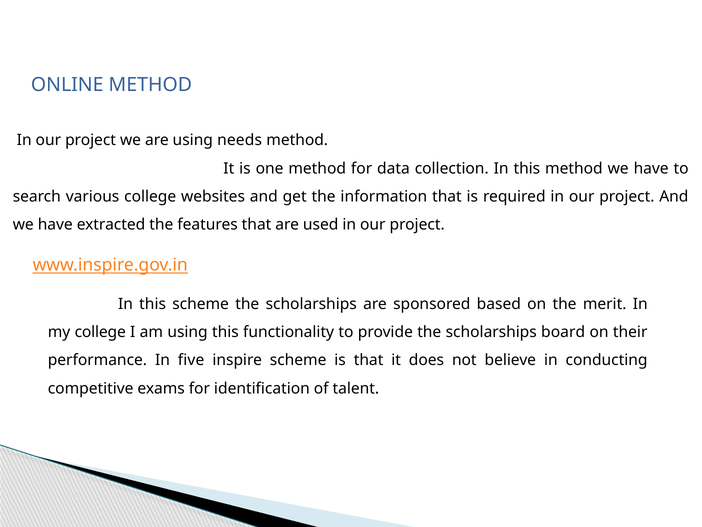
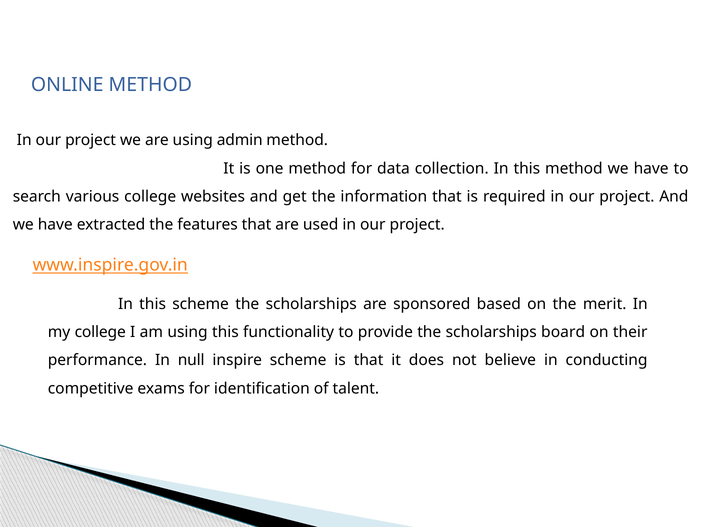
needs: needs -> admin (240, 140)
five: five -> null (191, 360)
